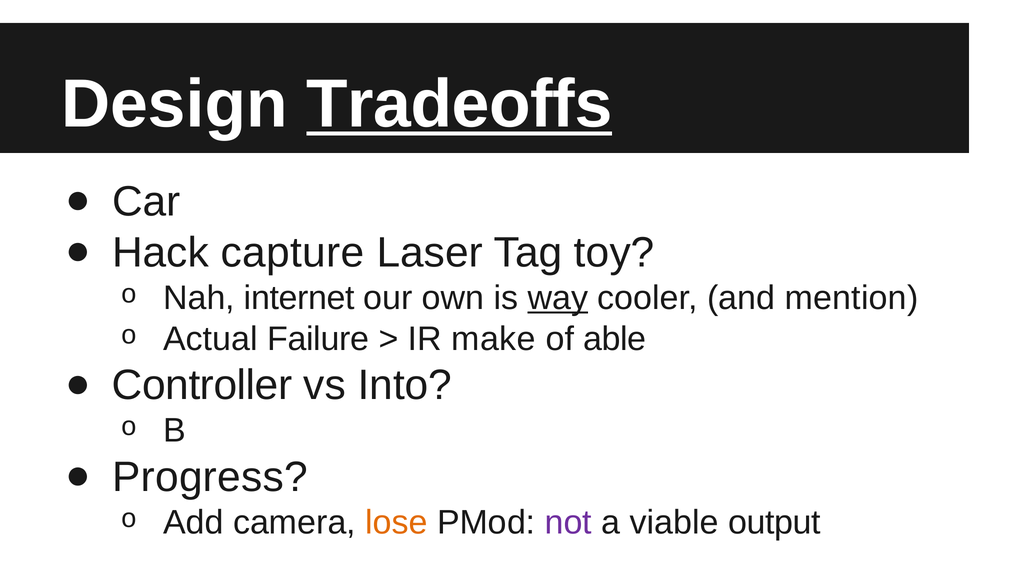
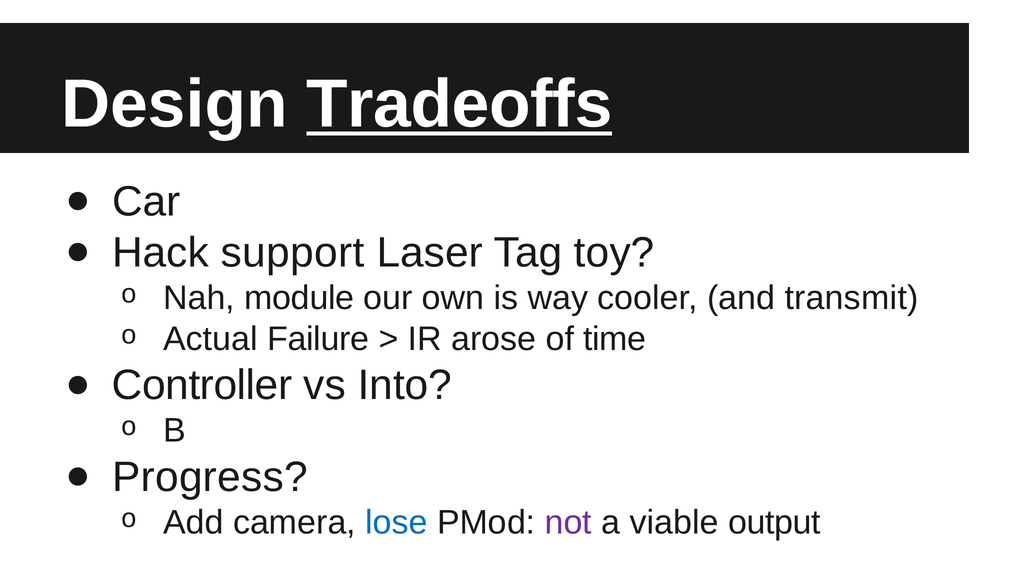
capture: capture -> support (293, 253)
internet: internet -> module (299, 298)
way underline: present -> none (558, 298)
mention: mention -> transmit (851, 298)
make: make -> arose (494, 339)
able: able -> time (615, 339)
lose colour: orange -> blue (396, 522)
